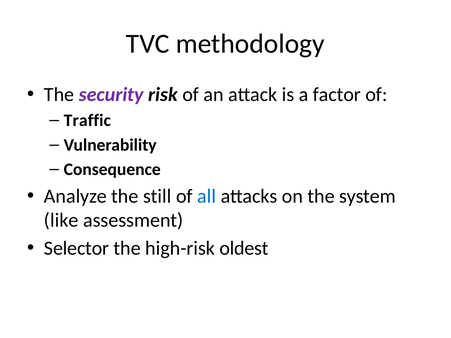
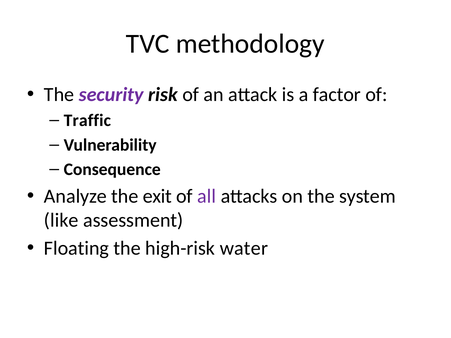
still: still -> exit (157, 196)
all colour: blue -> purple (207, 196)
Selector: Selector -> Floating (77, 248)
oldest: oldest -> water (244, 248)
